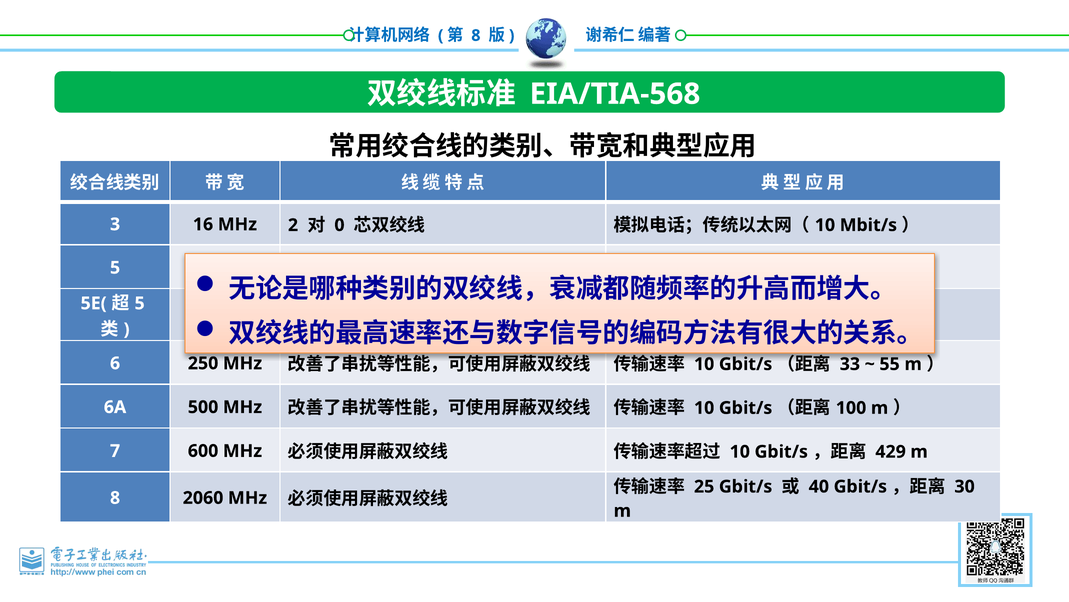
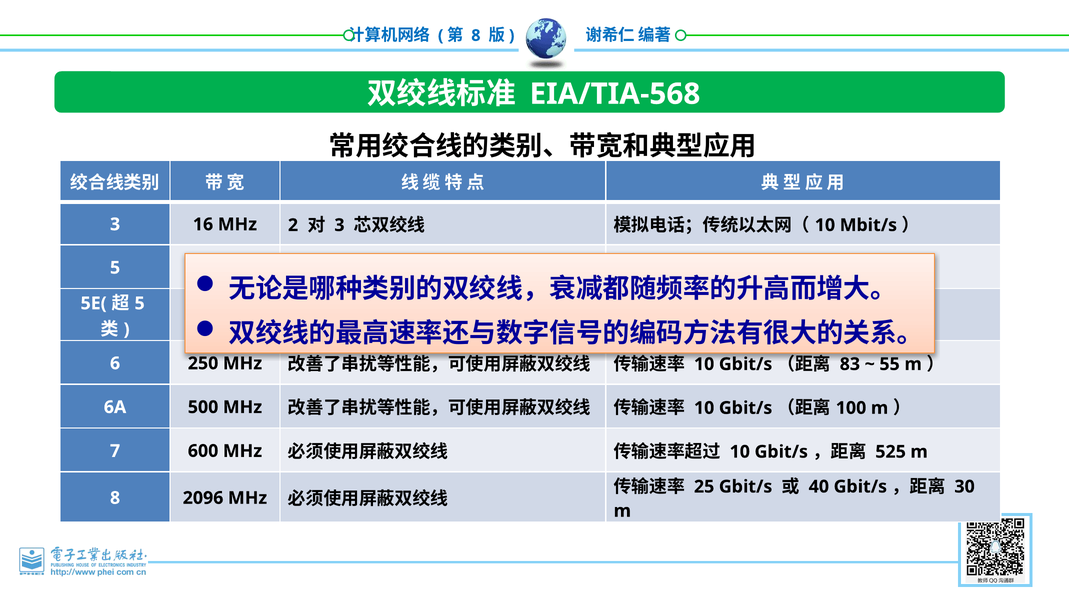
0: 0 -> 3 (339, 225)
33: 33 -> 83 (850, 364)
429: 429 -> 525 (891, 451)
2060: 2060 -> 2096 (203, 497)
